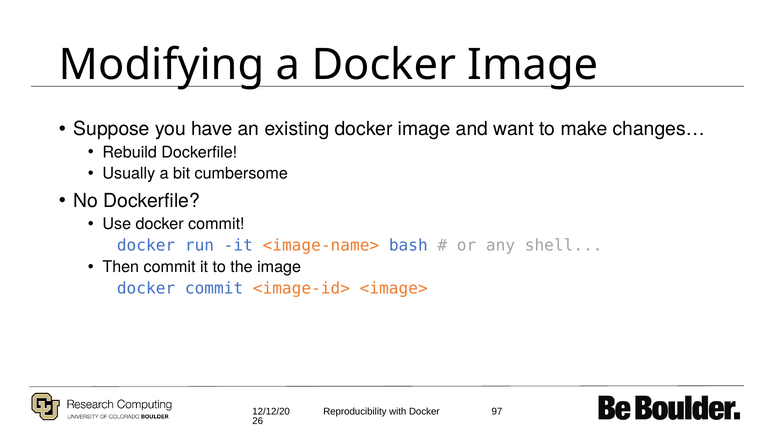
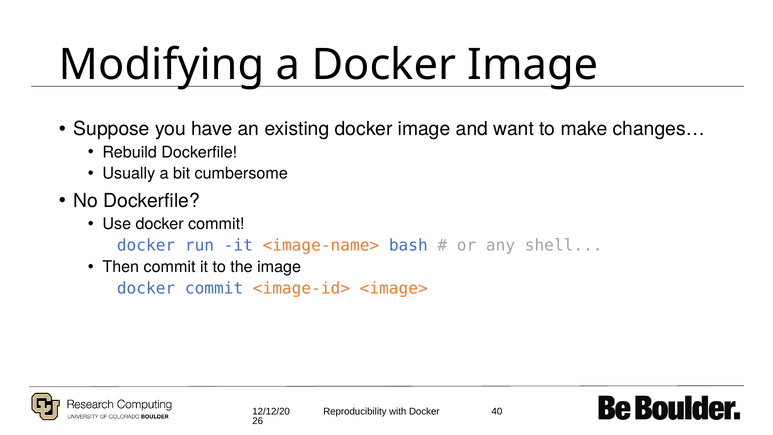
97: 97 -> 40 (497, 411)
